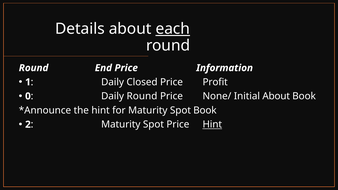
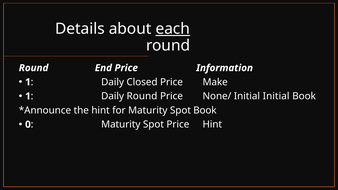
Profit: Profit -> Make (215, 82)
0: 0 -> 1 (28, 96)
Initial About: About -> Initial (276, 96)
2: 2 -> 0 (28, 125)
Hint underline: present -> none (212, 125)
